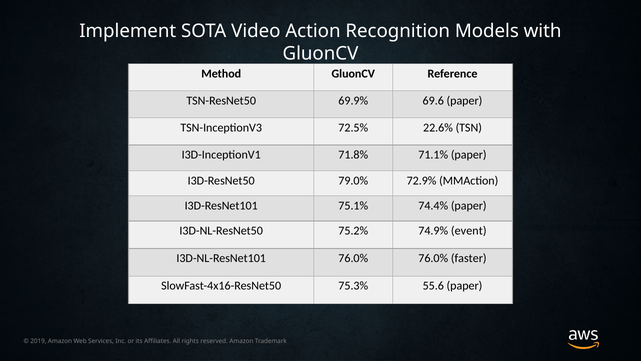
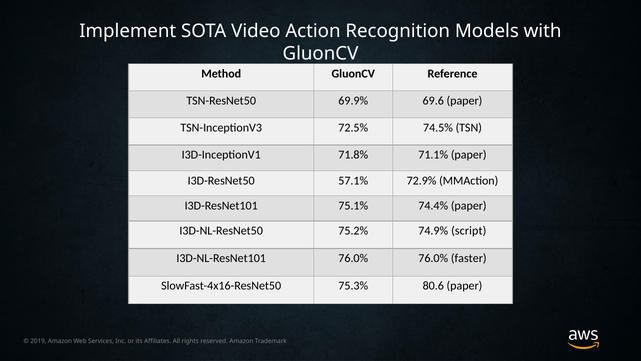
22.6%: 22.6% -> 74.5% (438, 128)
79.0%: 79.0% -> 57.1% (353, 180)
event: event -> script (469, 231)
55.6: 55.6 -> 80.6 (433, 286)
